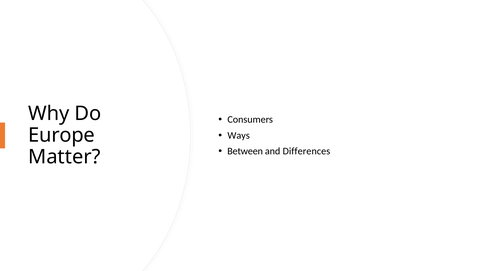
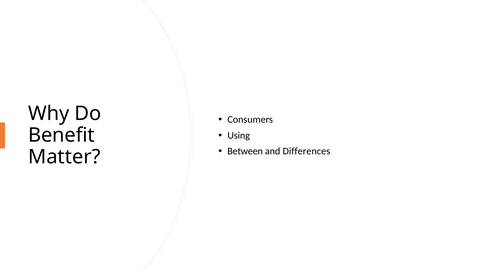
Europe: Europe -> Benefit (61, 135)
Ways: Ways -> Using (239, 136)
